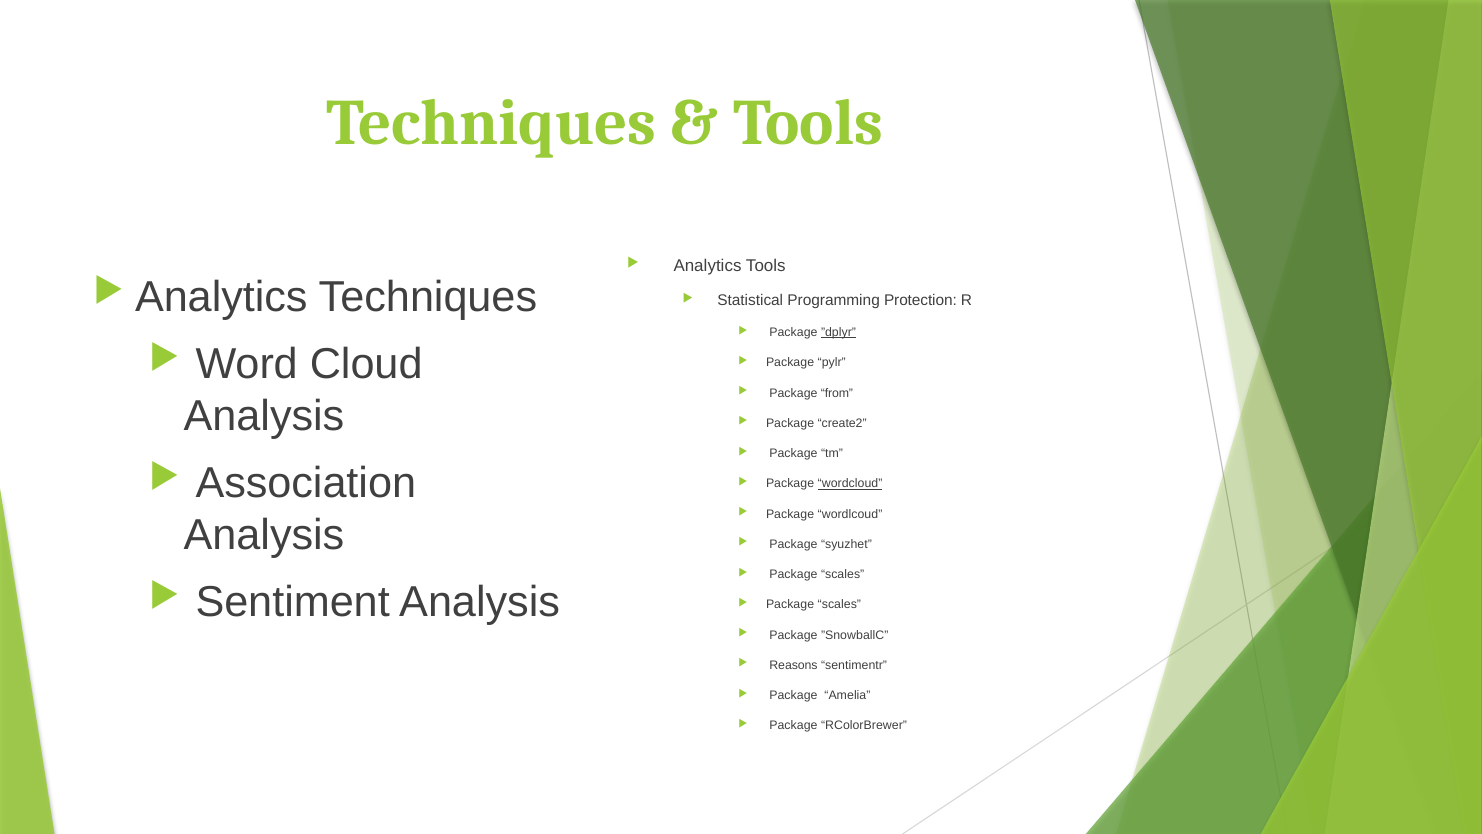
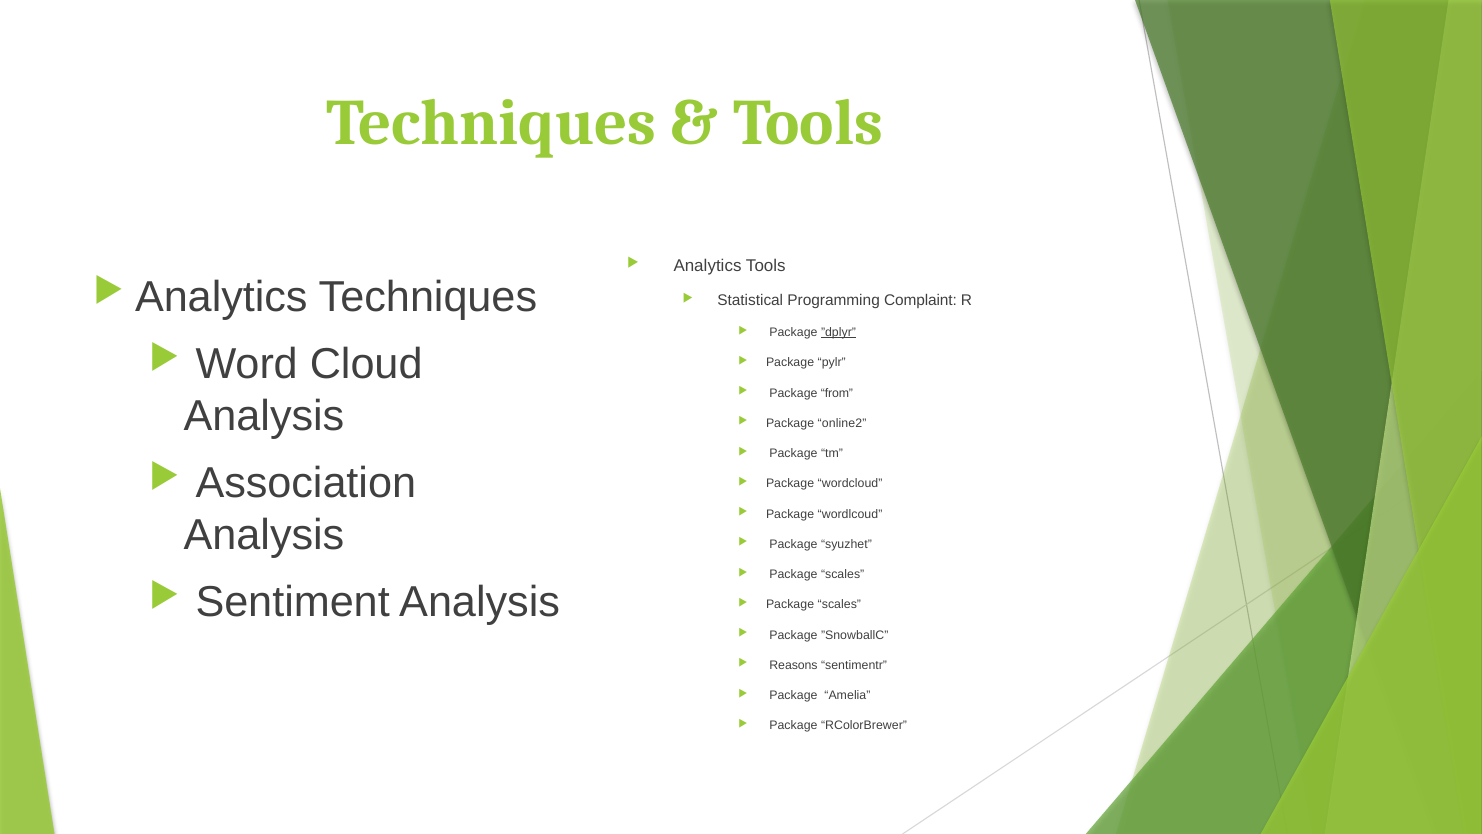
Protection: Protection -> Complaint (920, 300)
create2: create2 -> online2 (842, 423)
wordcloud underline: present -> none (850, 484)
